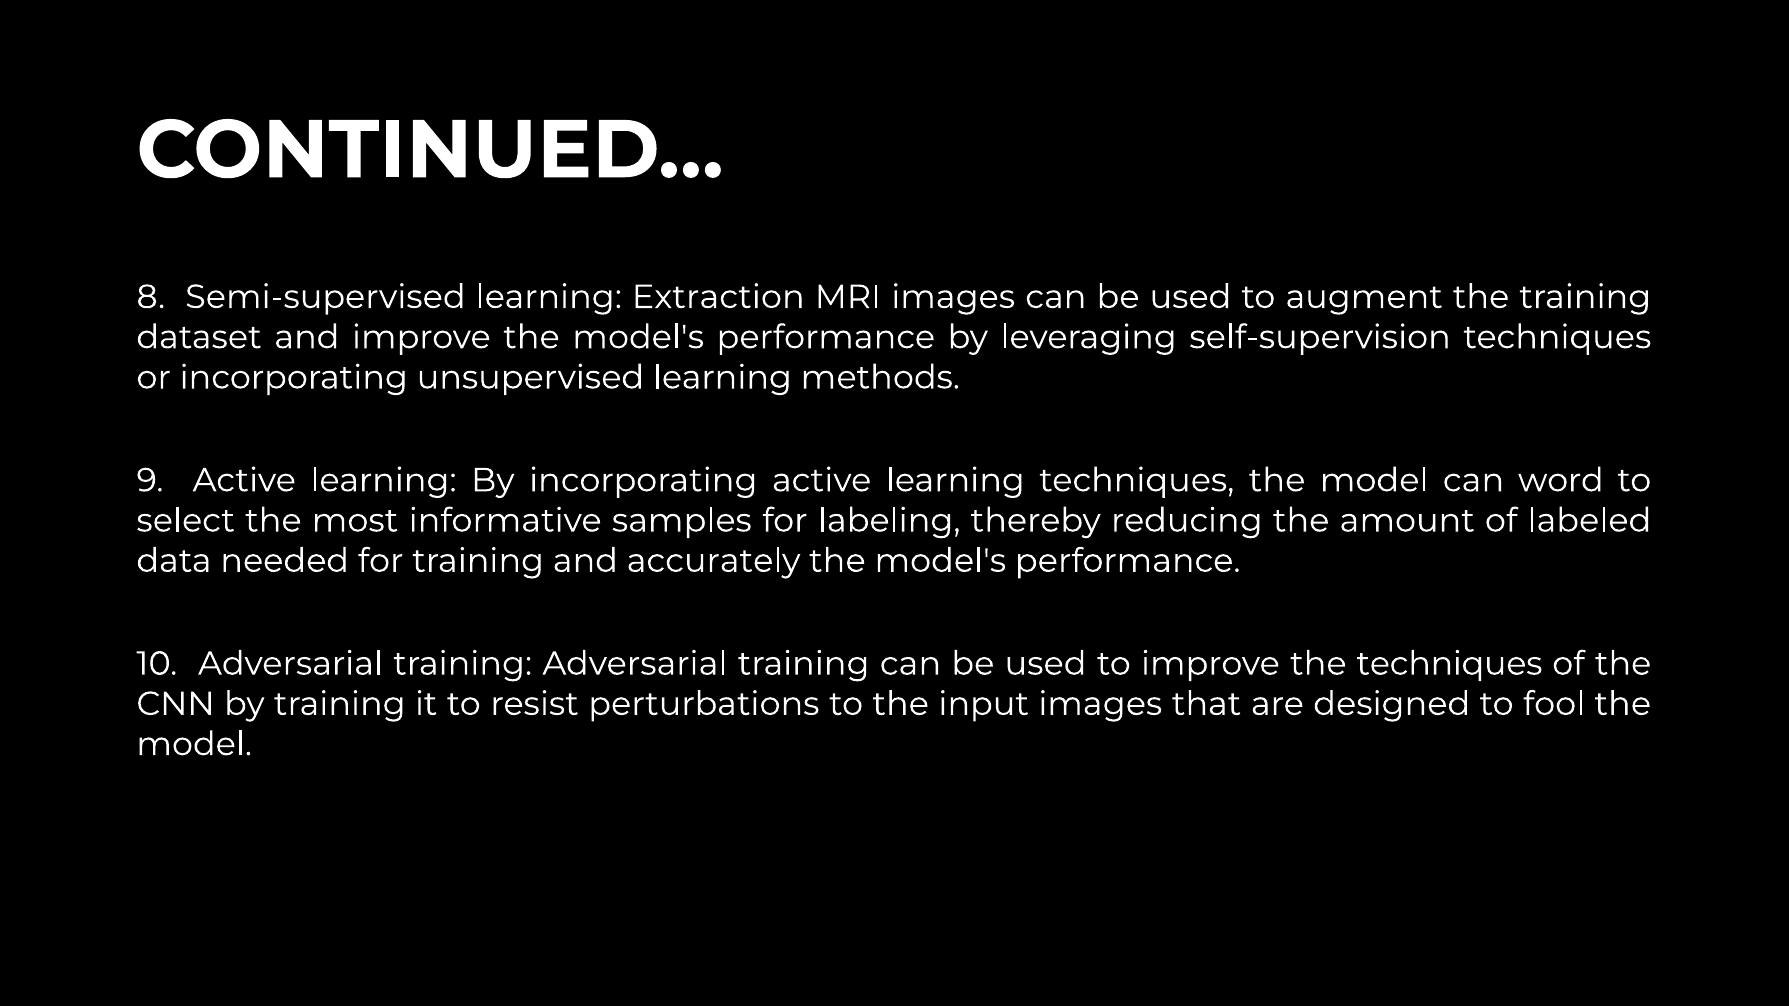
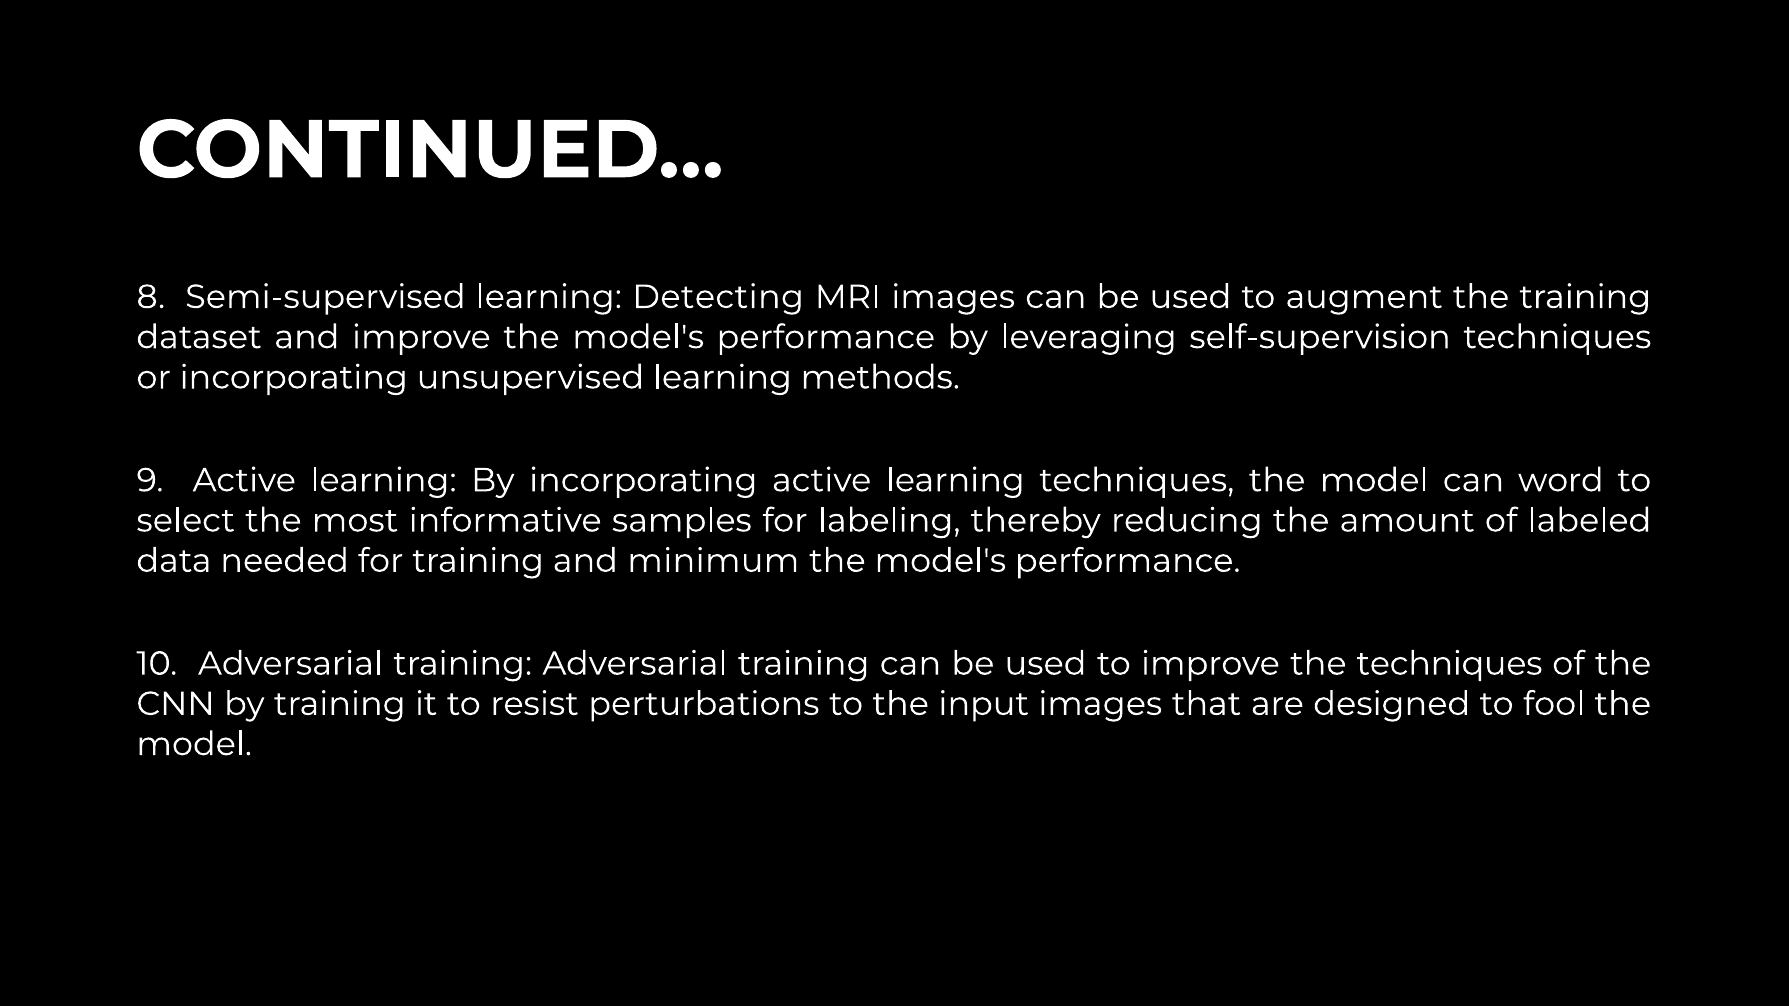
Extraction: Extraction -> Detecting (718, 297)
accurately: accurately -> minimum (713, 561)
